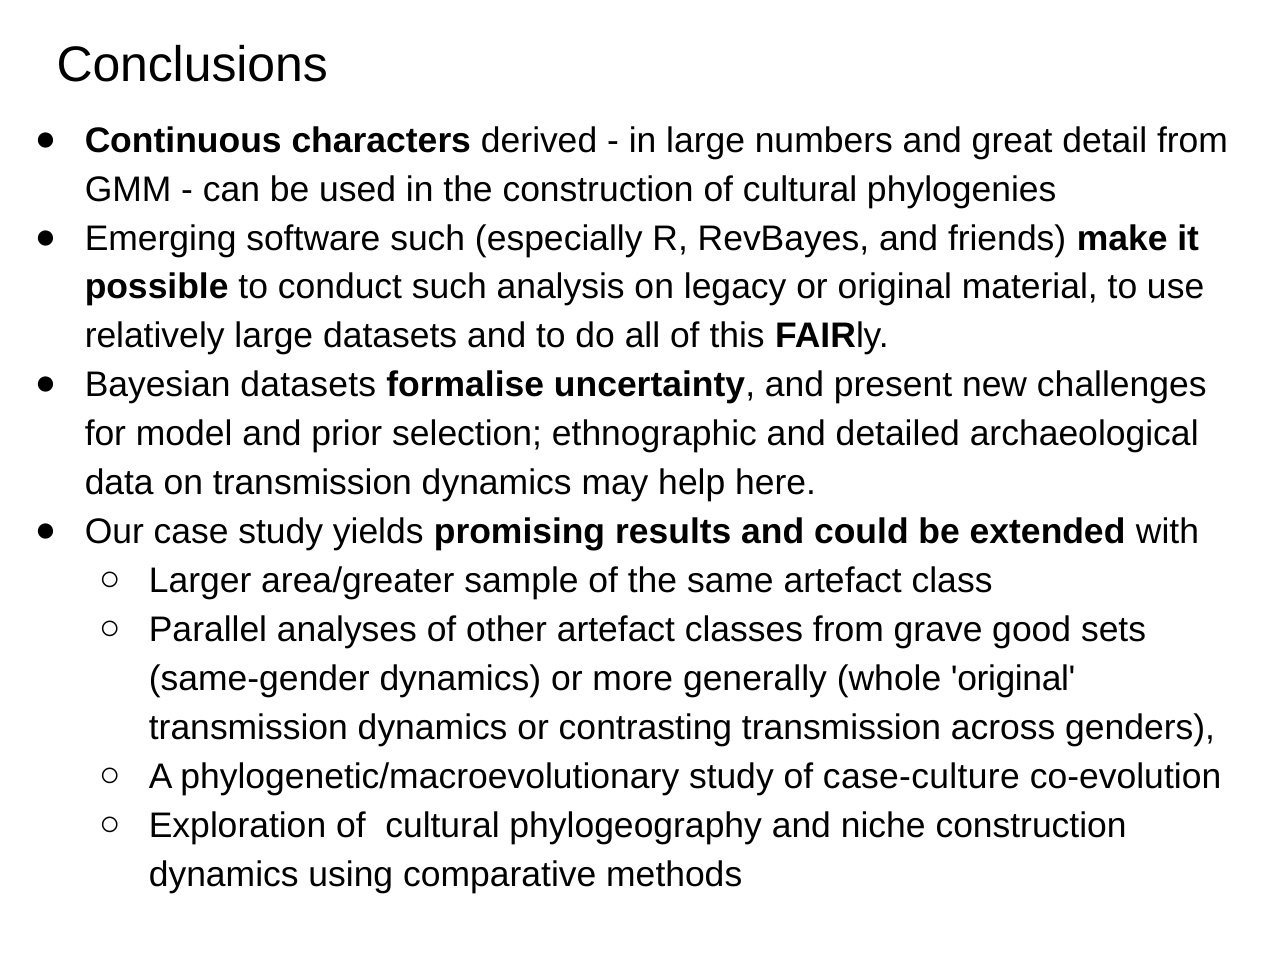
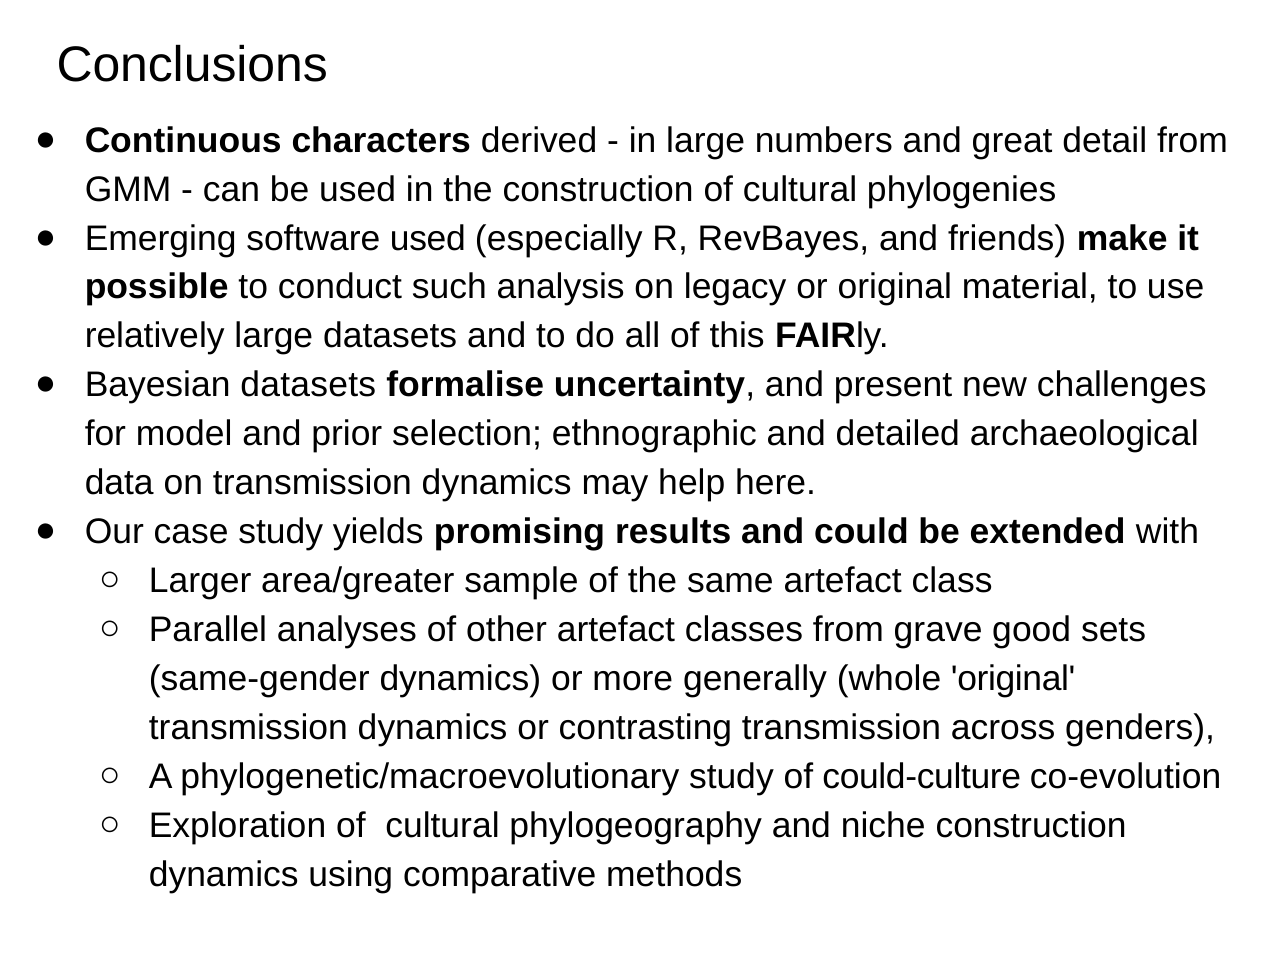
software such: such -> used (428, 238)
case-culture: case-culture -> could-culture (922, 776)
